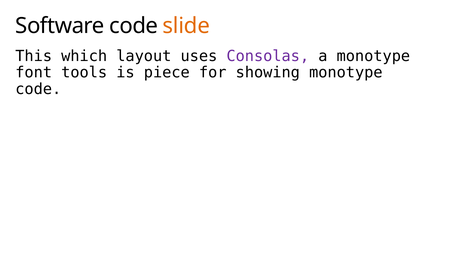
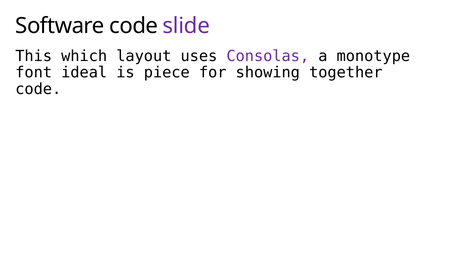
slide colour: orange -> purple (186, 26)
tools: tools -> ideal (84, 72)
showing monotype: monotype -> together (346, 72)
